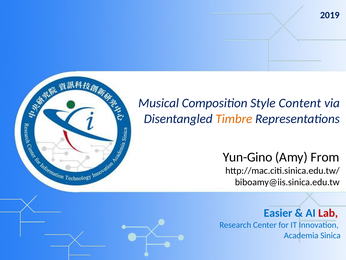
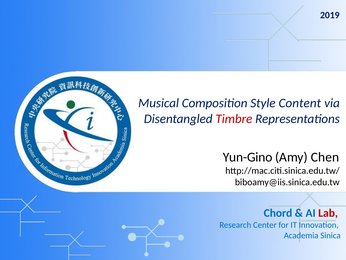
Timbre colour: orange -> red (234, 119)
From: From -> Chen (325, 157)
Easier: Easier -> Chord (278, 213)
